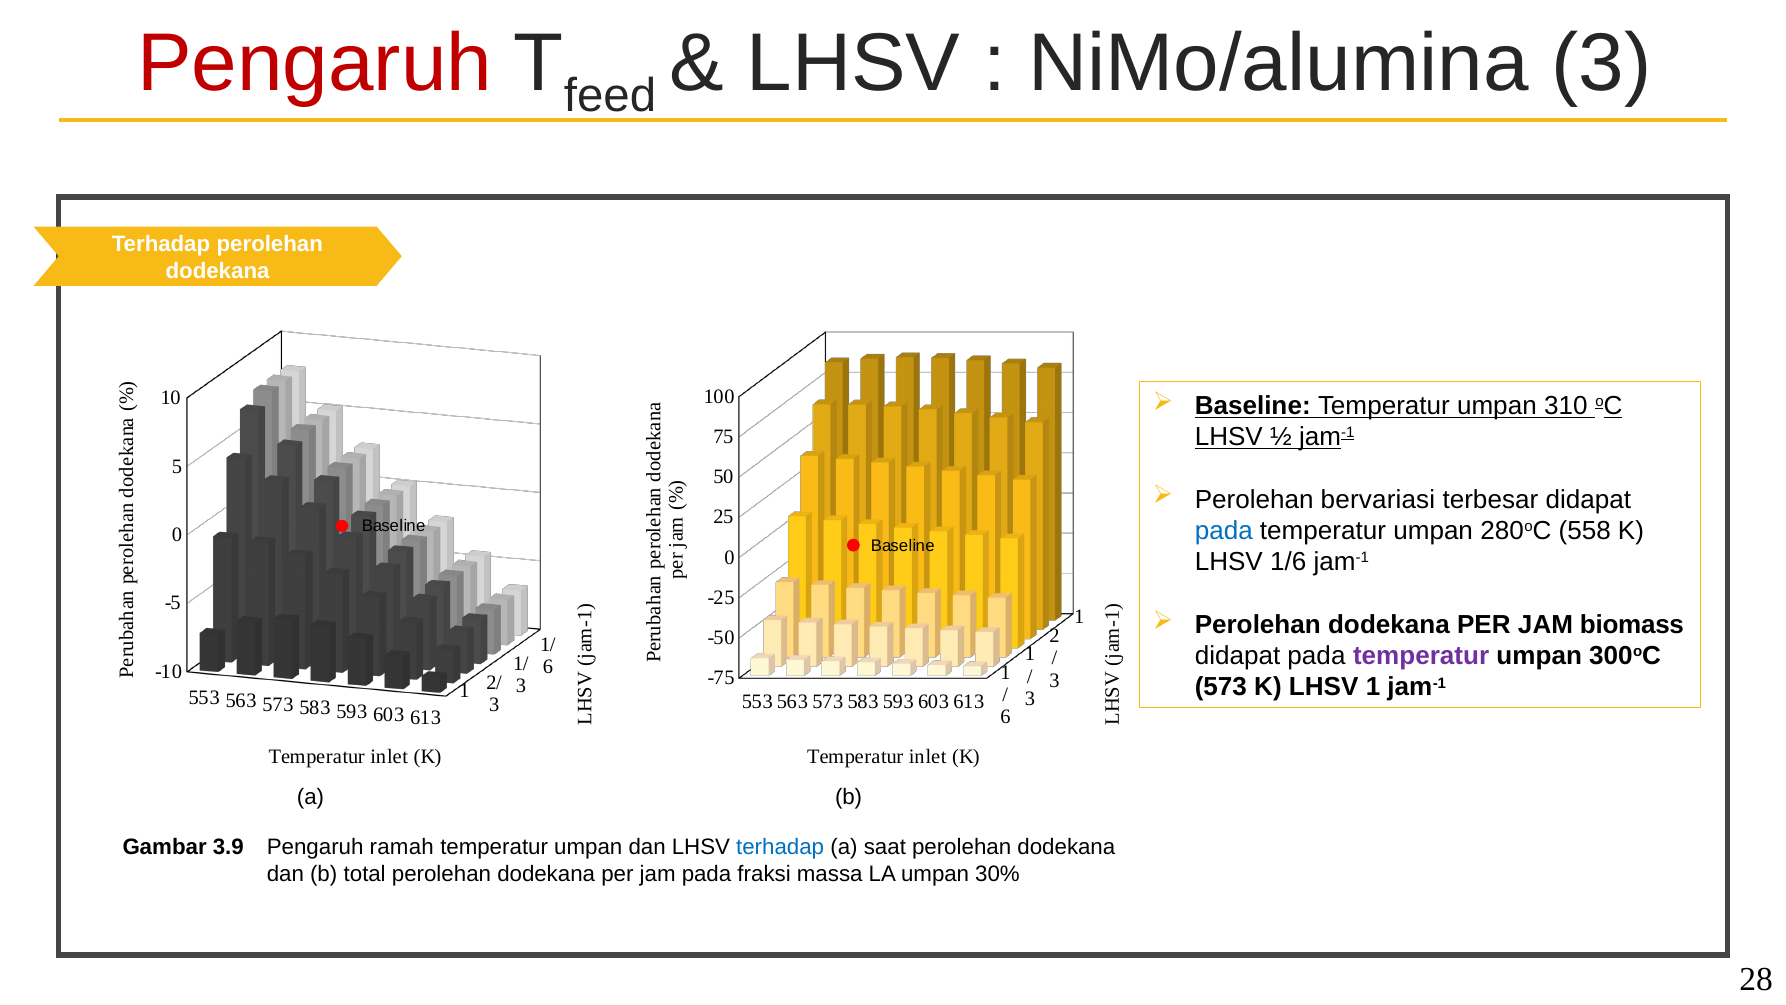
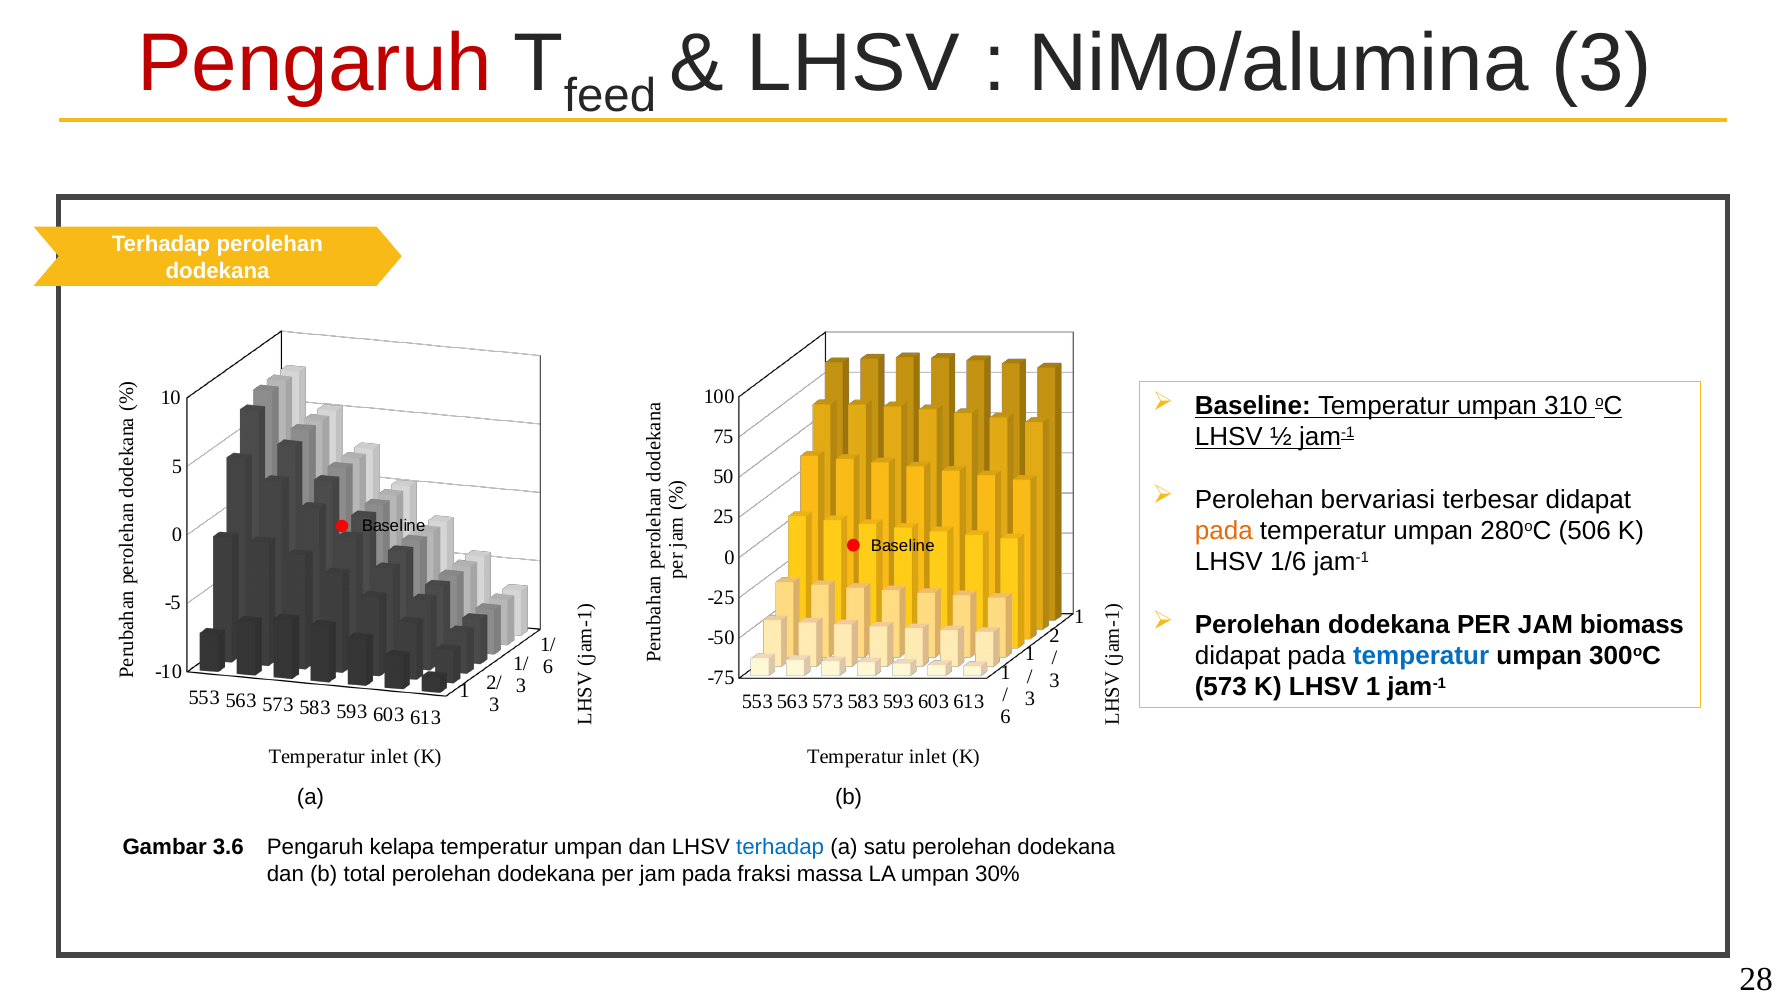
pada colour: blue -> orange (1224, 531)
558: 558 -> 506 (1585, 531)
temperatur colour: purple -> blue (1421, 656)
3.9: 3.9 -> 3.6 (228, 847)
ramah: ramah -> kelapa (402, 847)
saat: saat -> satu (885, 847)
